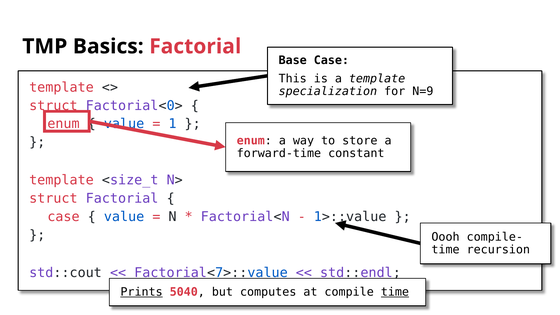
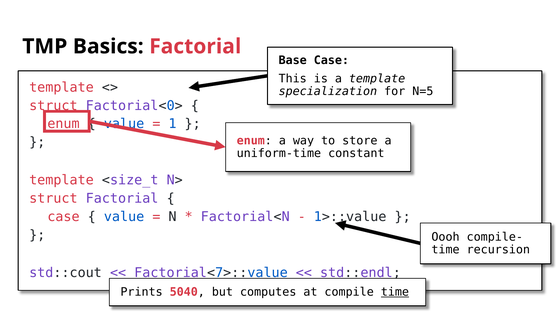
N=9: N=9 -> N=5 (423, 91)
forward-time: forward-time -> uniform-time (279, 153)
Prints underline: present -> none (142, 292)
